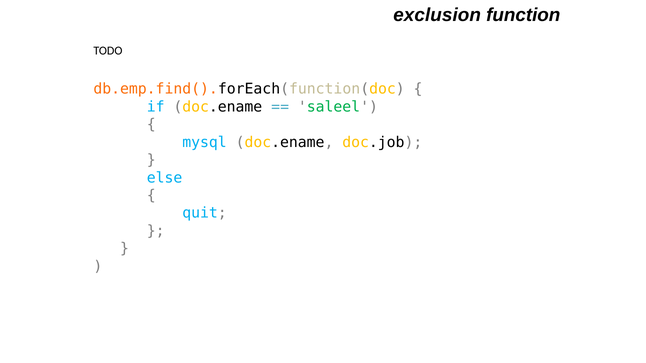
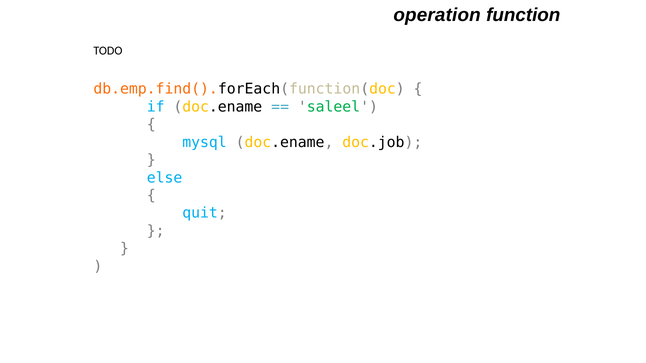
exclusion: exclusion -> operation (437, 15)
